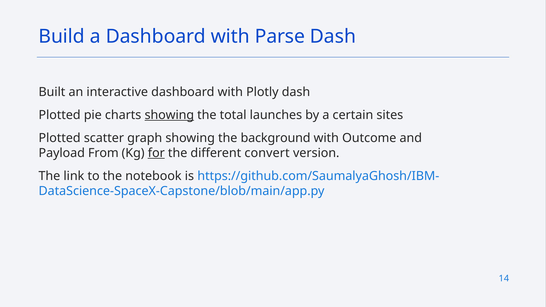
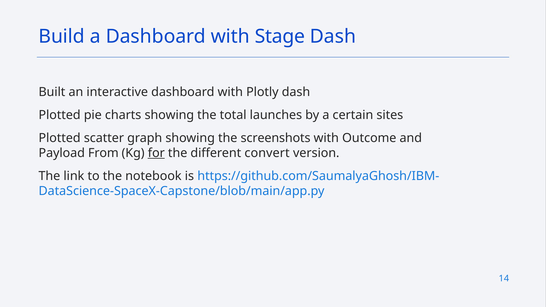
Parse: Parse -> Stage (280, 36)
showing underline: present -> none (169, 115)
background: background -> screenshots (276, 138)
